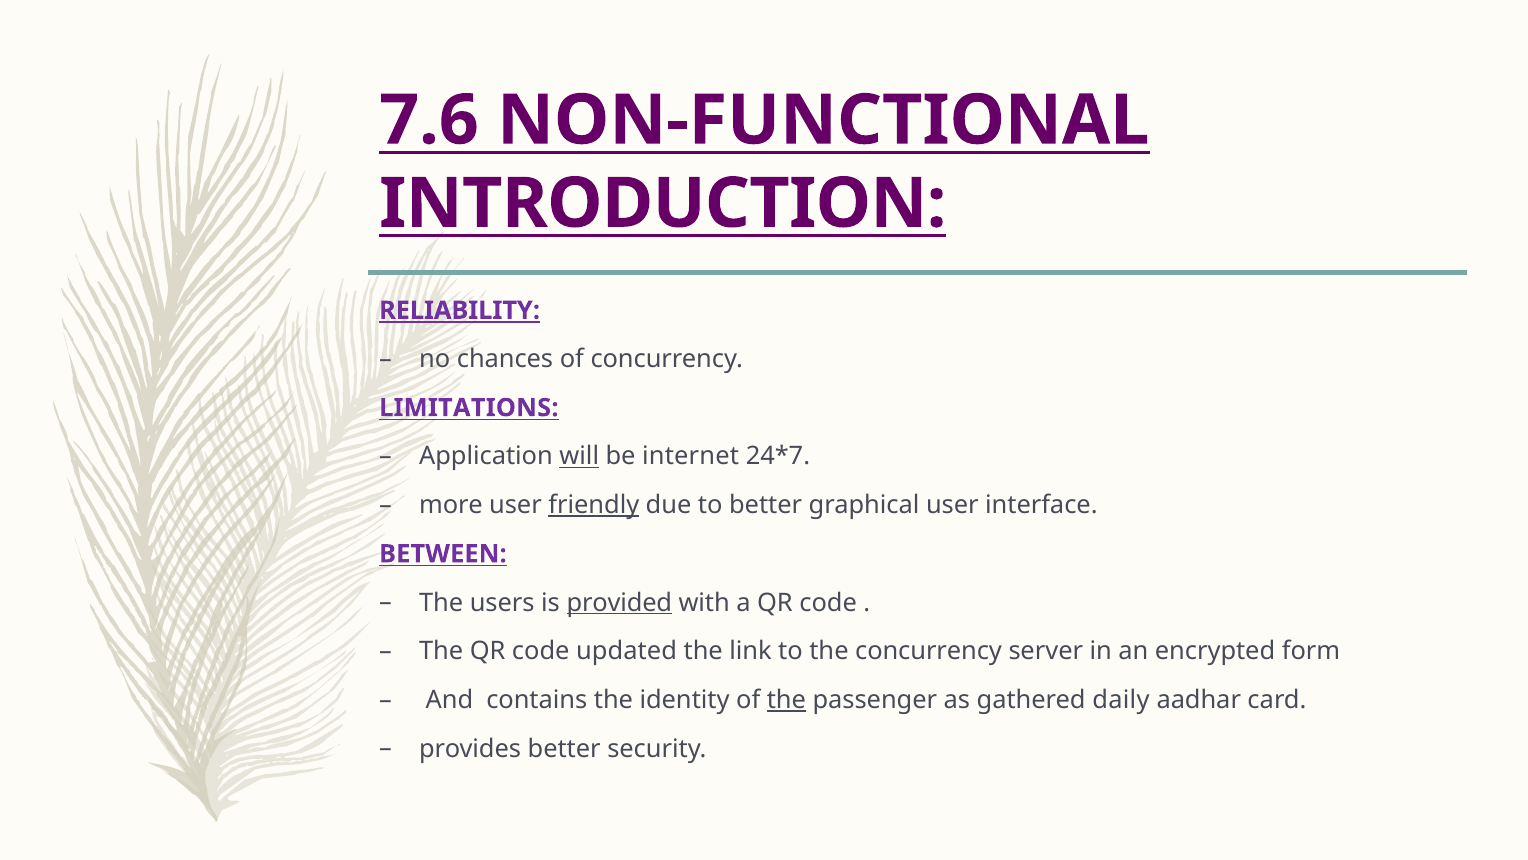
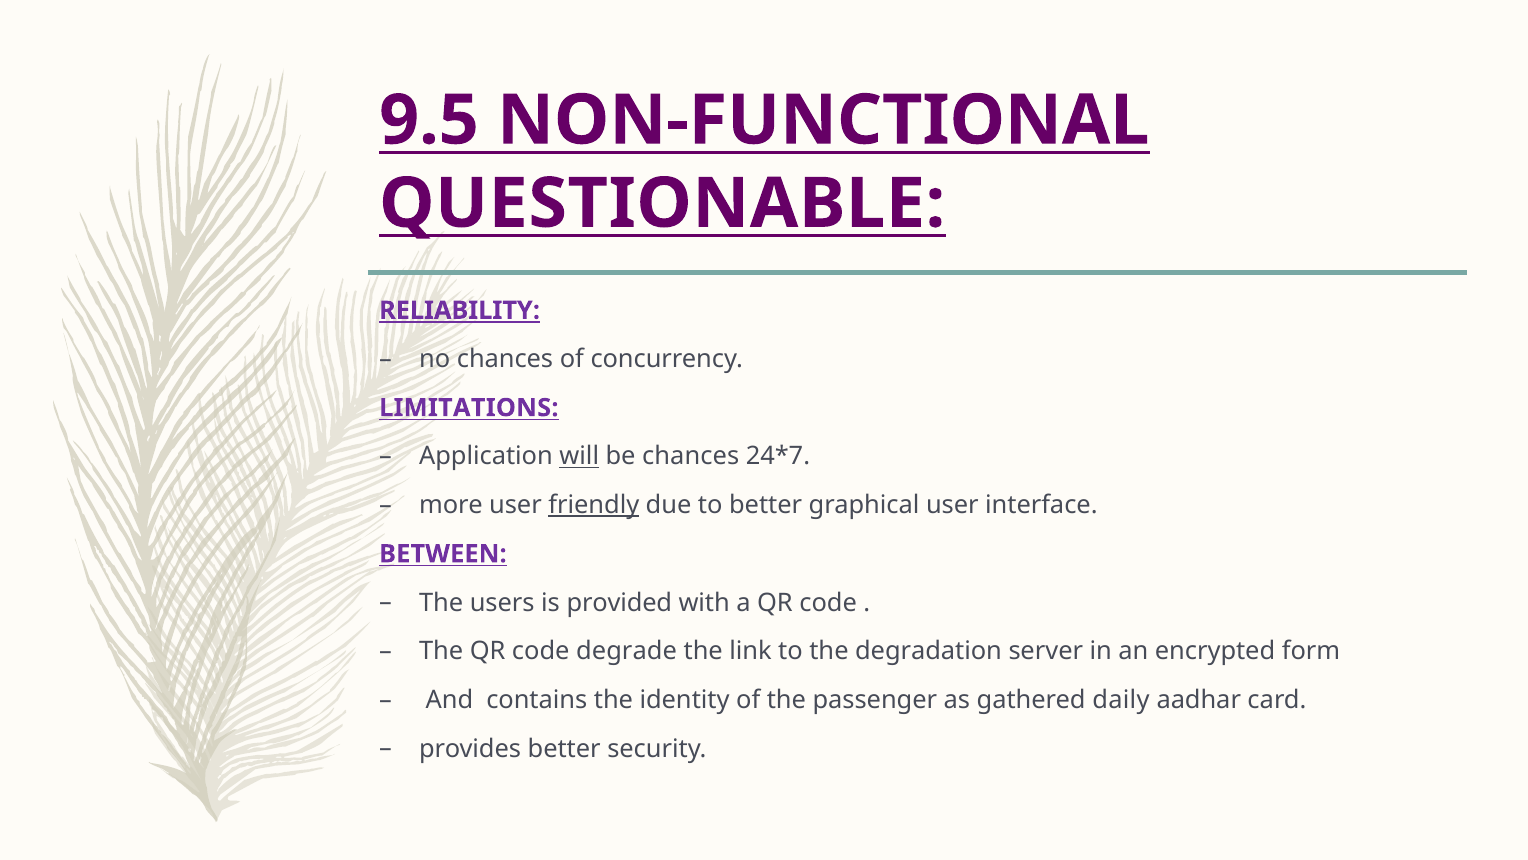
7.6: 7.6 -> 9.5 (429, 120)
INTRODUCTION: INTRODUCTION -> QUESTIONABLE (662, 204)
be internet: internet -> chances (691, 456)
provided underline: present -> none (619, 602)
updated: updated -> degrade (627, 651)
the concurrency: concurrency -> degradation (929, 651)
the underline: present -> none (786, 700)
